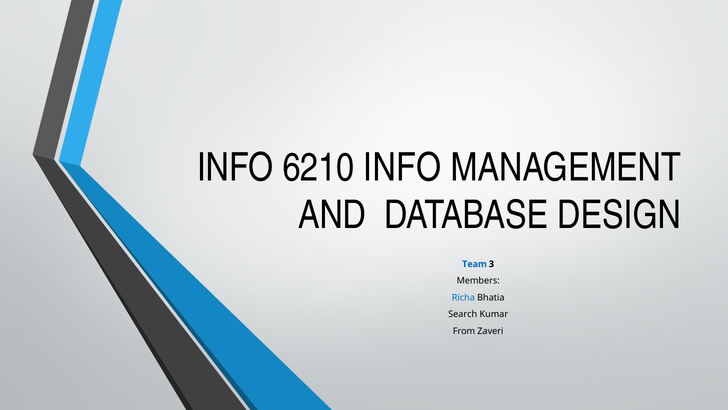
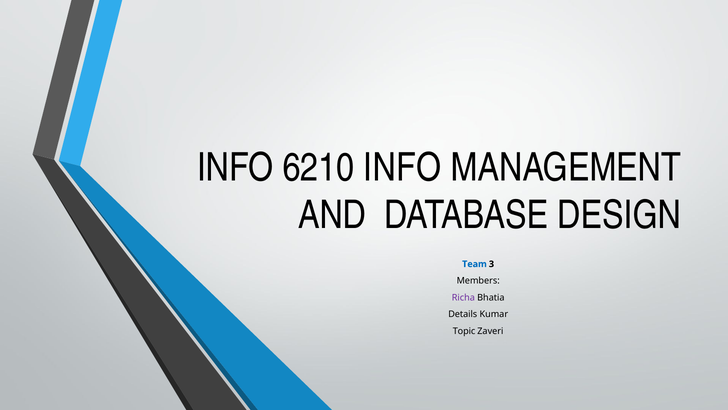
Richa colour: blue -> purple (463, 297)
Search: Search -> Details (463, 314)
From: From -> Topic (464, 331)
